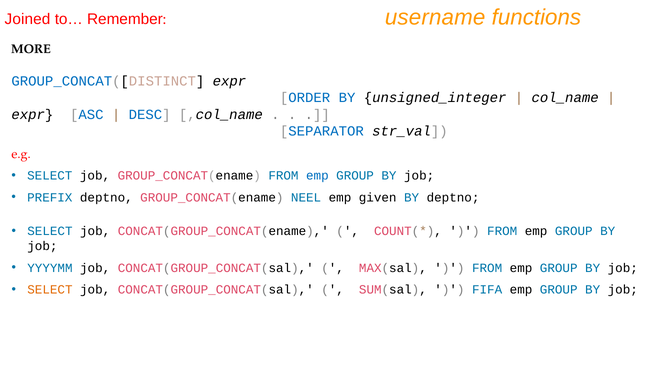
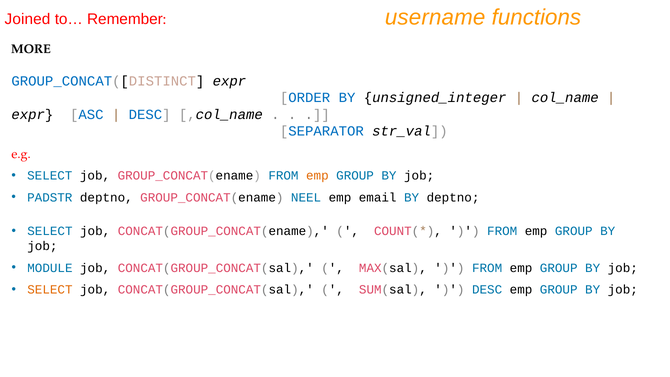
emp colour: blue -> orange (317, 176)
PREFIX: PREFIX -> PADSTR (50, 197)
given: given -> email (378, 197)
YYYYMM: YYYYMM -> MODULE (50, 268)
FIFA: FIFA -> DESC (487, 290)
